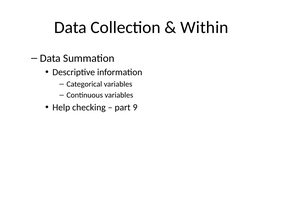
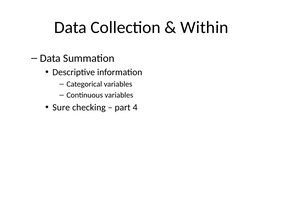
Help: Help -> Sure (61, 108)
9: 9 -> 4 (135, 108)
